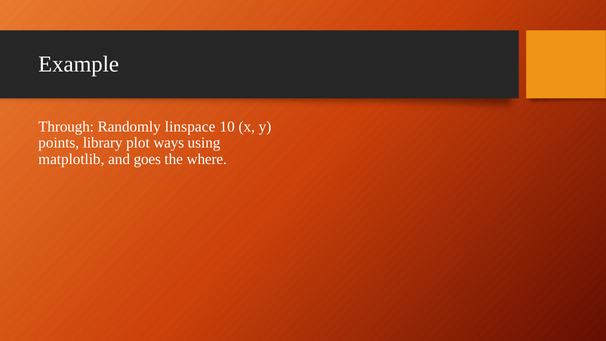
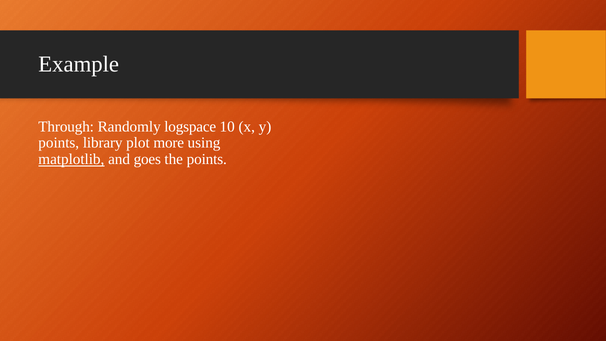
linspace: linspace -> logspace (190, 127)
ways: ways -> more (169, 143)
matplotlib underline: none -> present (71, 159)
the where: where -> points (207, 159)
